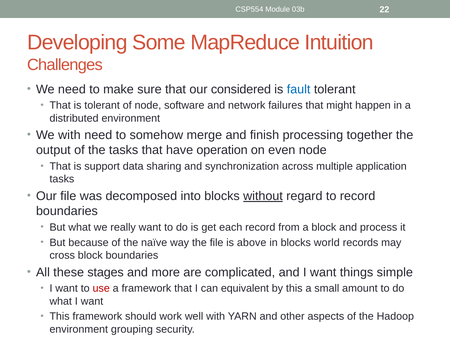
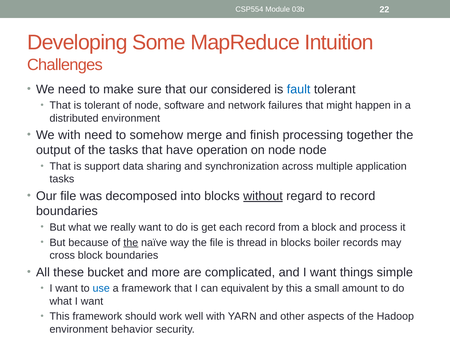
on even: even -> node (282, 150)
the underline: none -> present (131, 243)
above: above -> thread (252, 243)
world: world -> boiler (327, 243)
stages: stages -> bucket (106, 273)
use colour: red -> blue (101, 289)
grouping: grouping -> behavior (132, 330)
